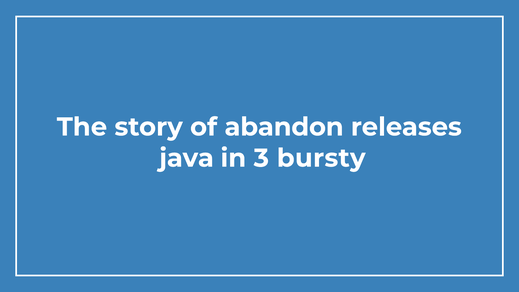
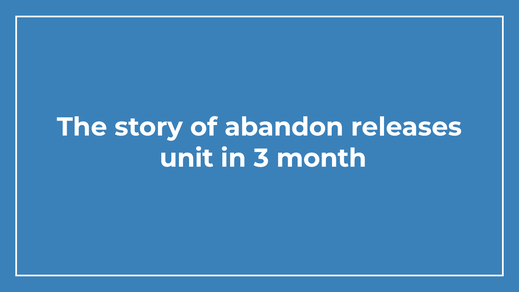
java: java -> unit (187, 158)
bursty: bursty -> month (321, 158)
